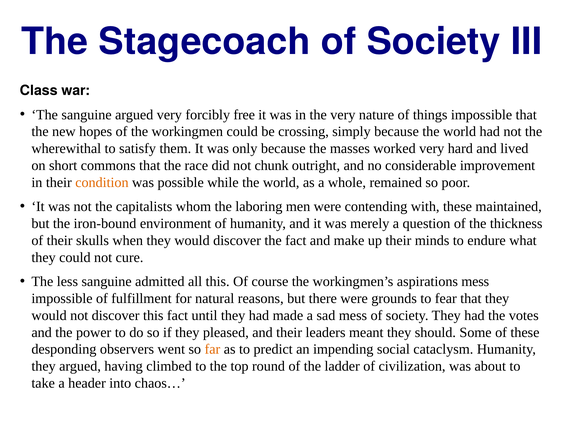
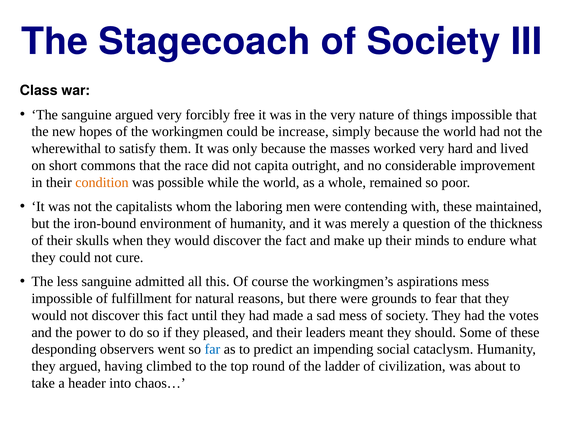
crossing: crossing -> increase (303, 132)
chunk: chunk -> capita (272, 165)
far colour: orange -> blue (212, 349)
